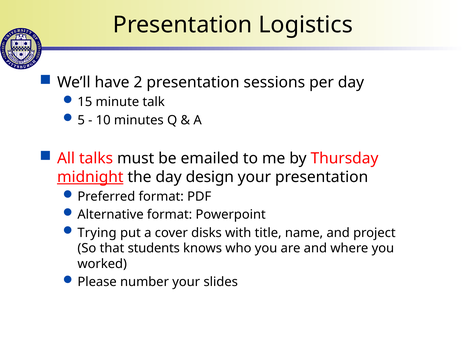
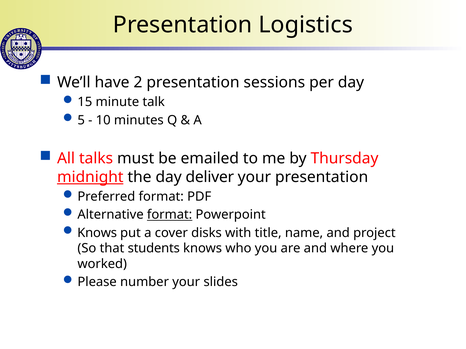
design: design -> deliver (210, 177)
format underline: none -> present (170, 215)
Trying: Trying -> Knows (97, 233)
